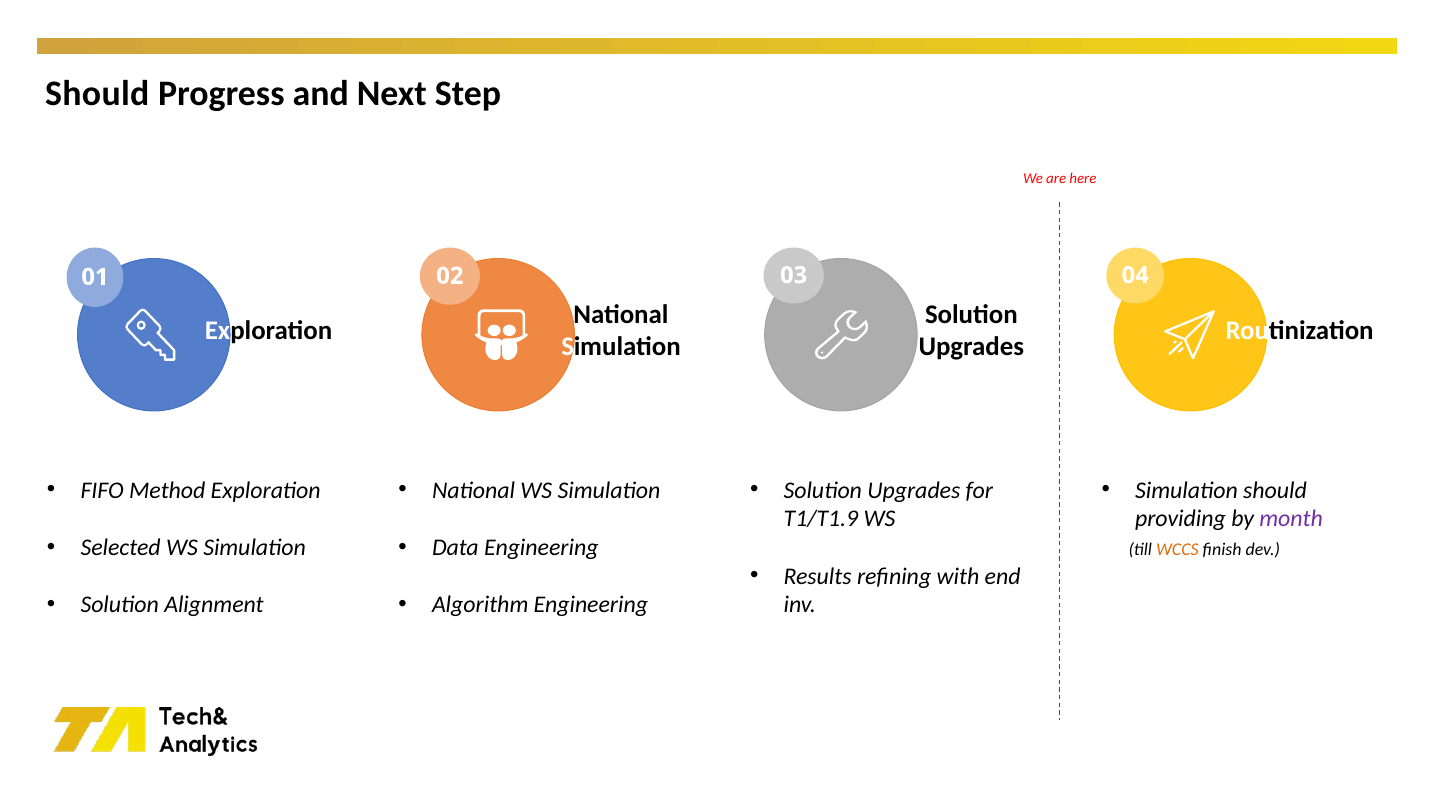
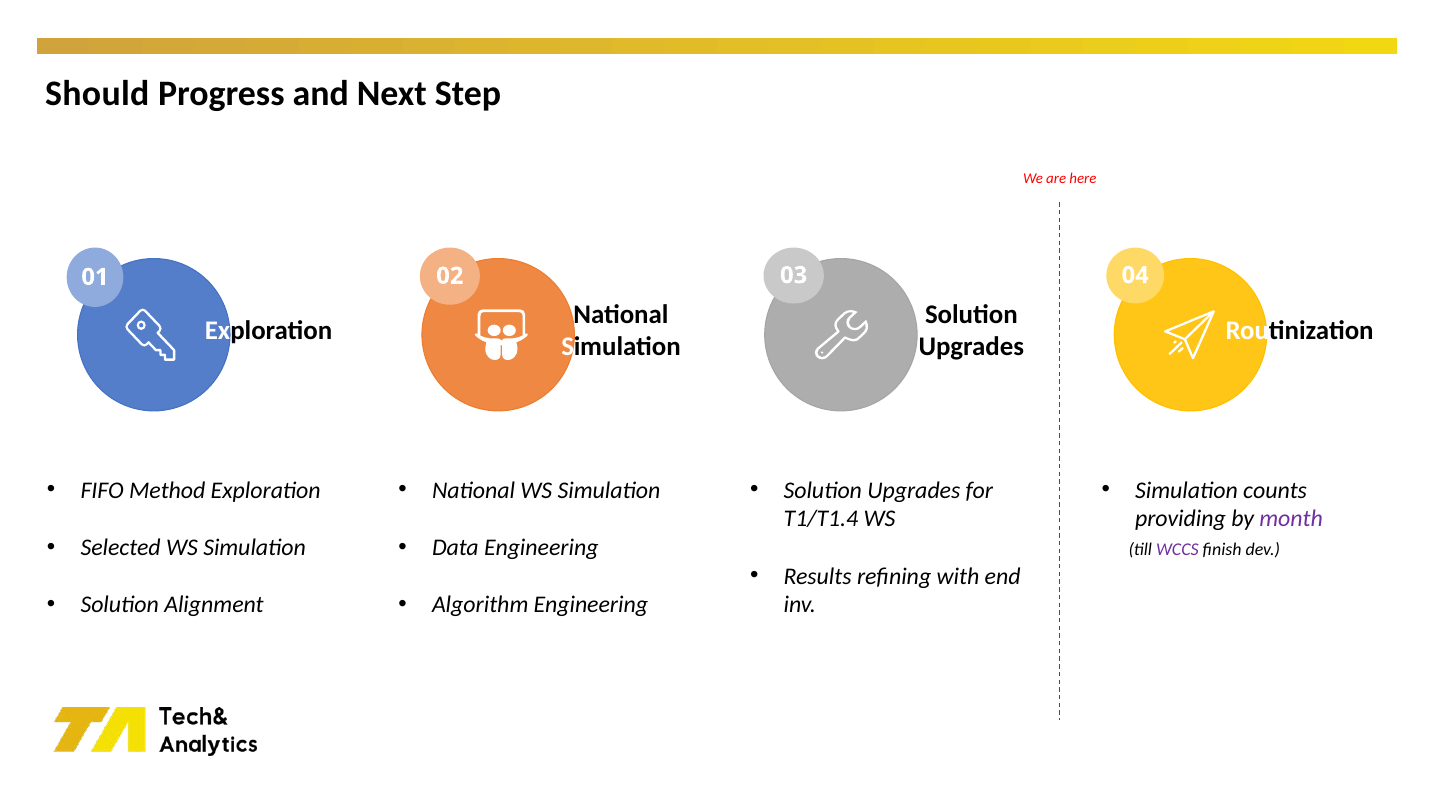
Simulation should: should -> counts (1275, 491)
T1/T1.9: T1/T1.9 -> T1/T1.4 (821, 519)
WCCS colour: orange -> purple (1177, 550)
